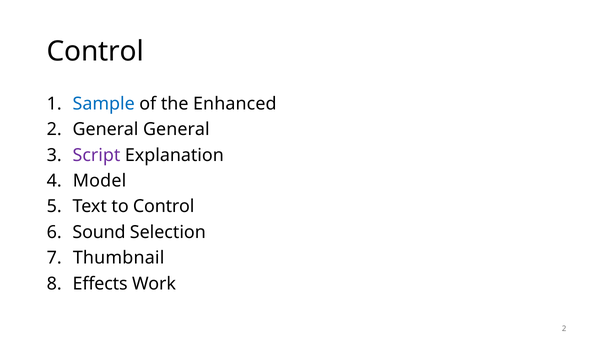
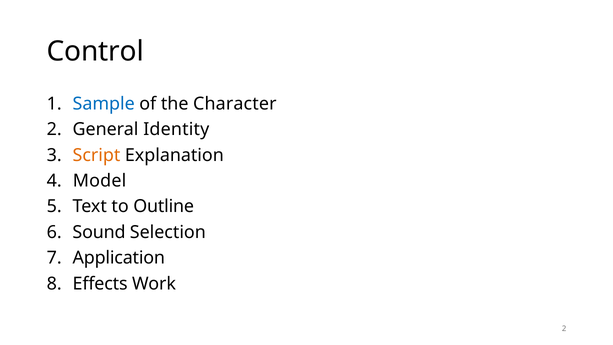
Enhanced: Enhanced -> Character (235, 104)
General General: General -> Identity (176, 129)
Script colour: purple -> orange (96, 155)
to Control: Control -> Outline (164, 206)
Thumbnail: Thumbnail -> Application (119, 258)
